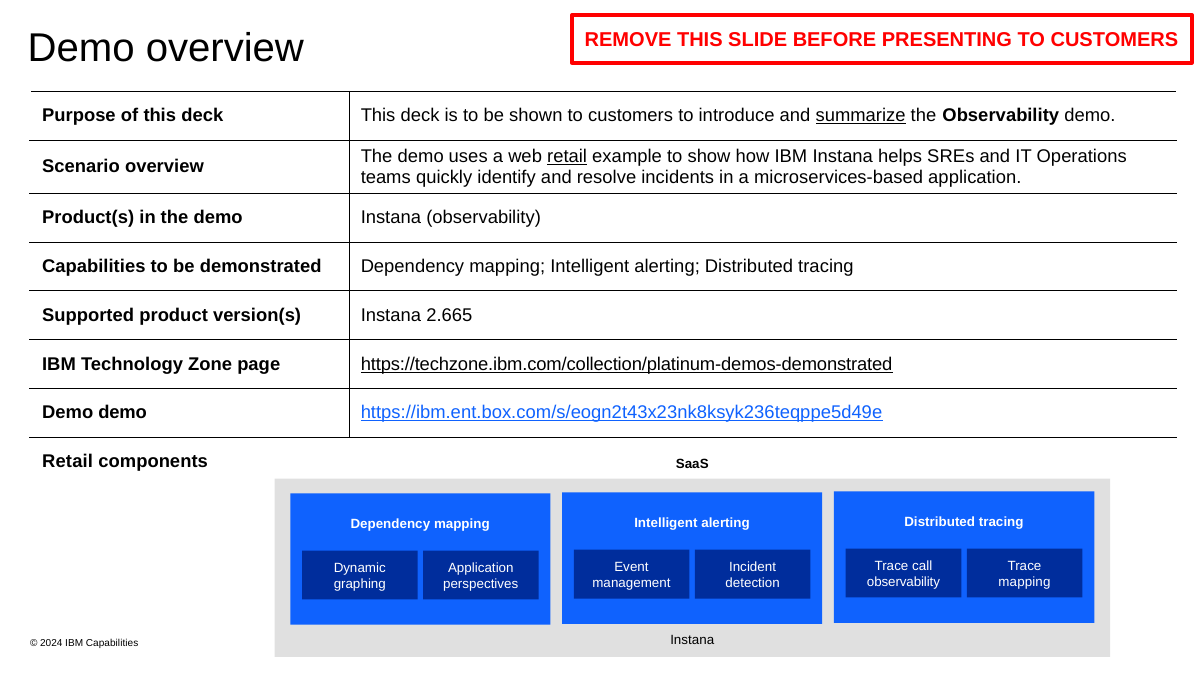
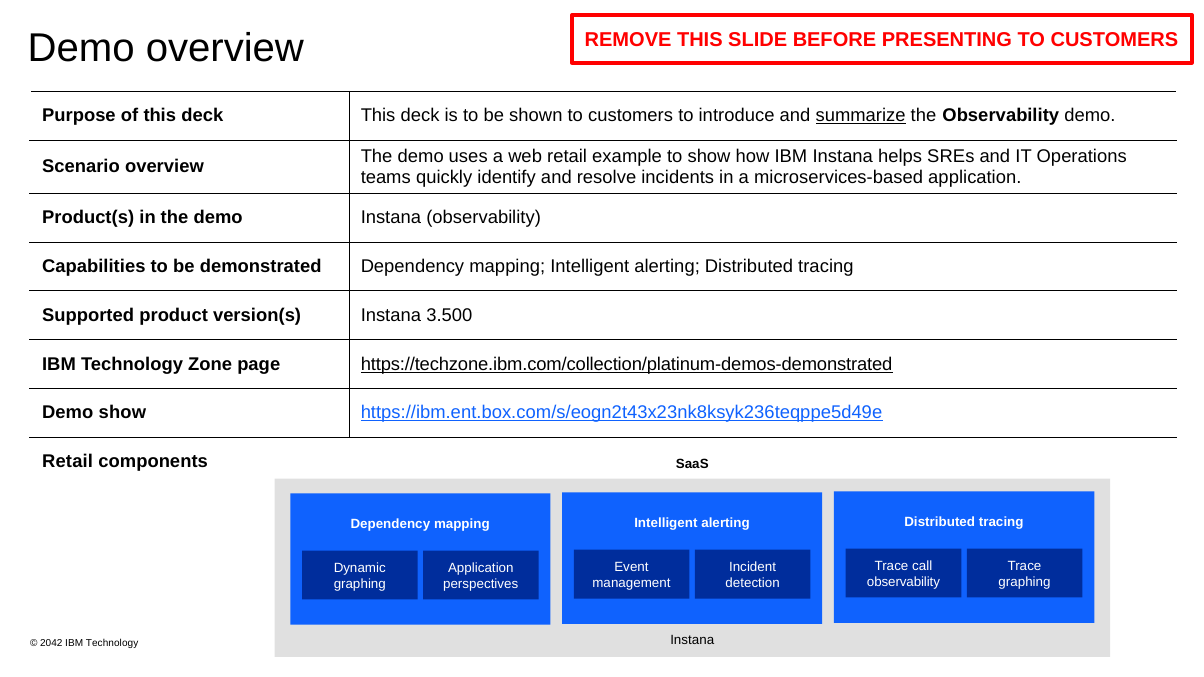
retail underline: present -> none (567, 157)
2.665: 2.665 -> 3.500 (449, 315)
Demo demo: demo -> show (122, 413)
mapping: mapping -> graphing (1025, 582)
2024: 2024 -> 2042 (51, 644)
Capabilities: Capabilities -> Technology (112, 644)
